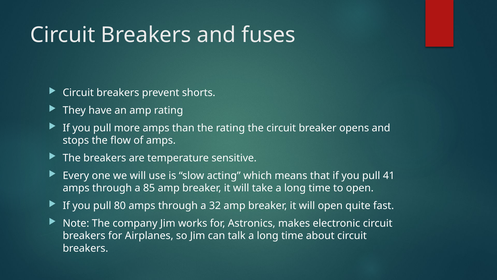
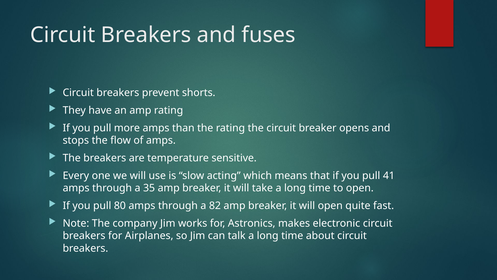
85: 85 -> 35 (149, 188)
32: 32 -> 82 (215, 205)
